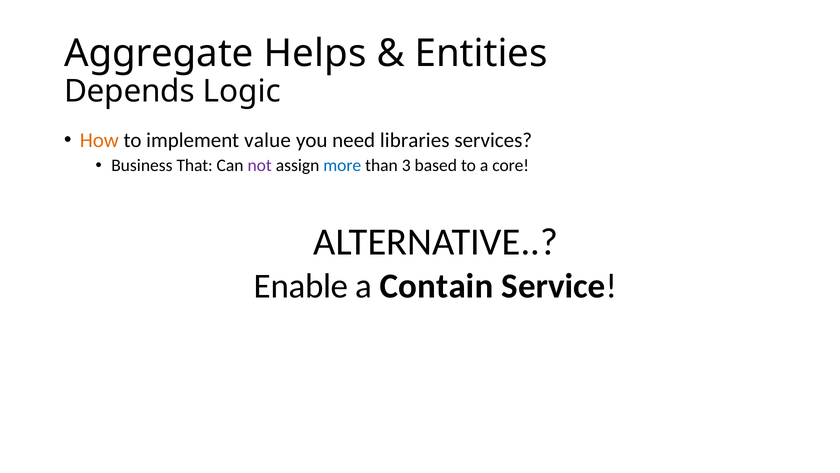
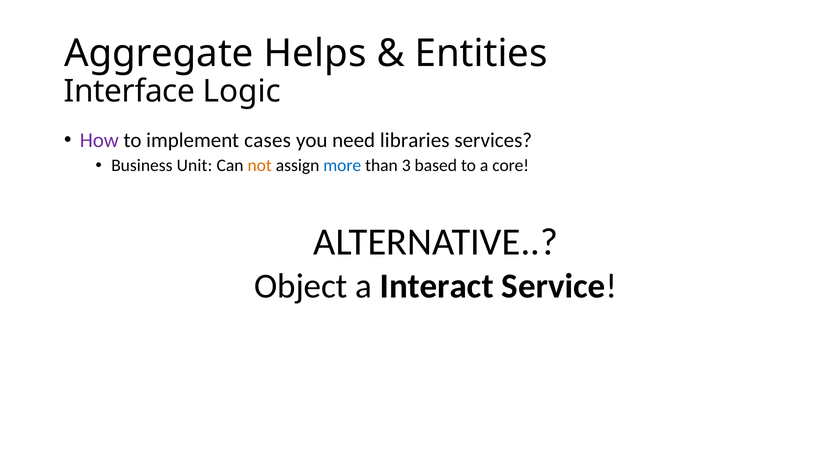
Depends: Depends -> Interface (129, 91)
How colour: orange -> purple (99, 140)
value: value -> cases (268, 140)
That: That -> Unit (194, 165)
not colour: purple -> orange (260, 165)
Enable: Enable -> Object (301, 286)
Contain: Contain -> Interact (437, 286)
